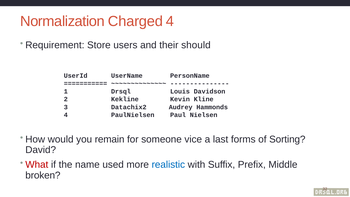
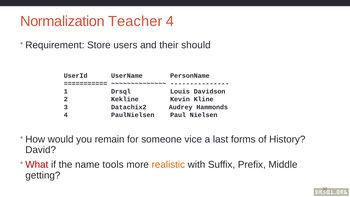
Charged: Charged -> Teacher (135, 21)
Sorting: Sorting -> History (287, 139)
used: used -> tools (113, 165)
realistic colour: blue -> orange (168, 165)
broken: broken -> getting (43, 175)
